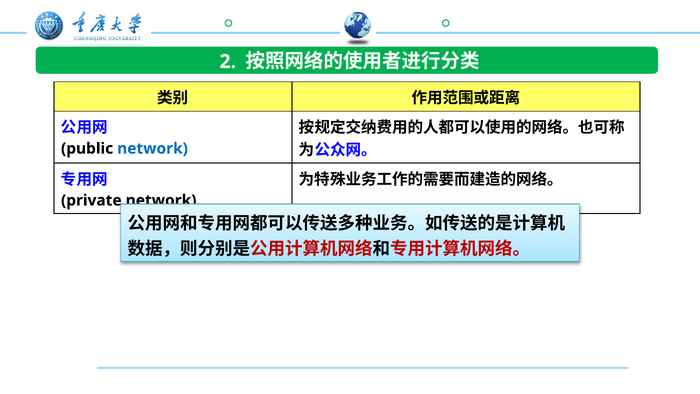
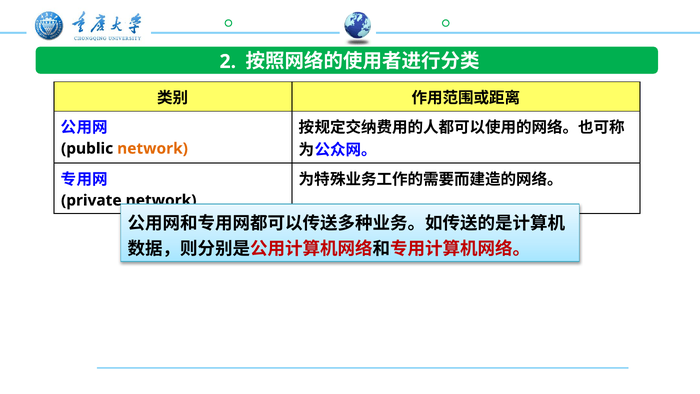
network colour: blue -> orange (153, 148)
